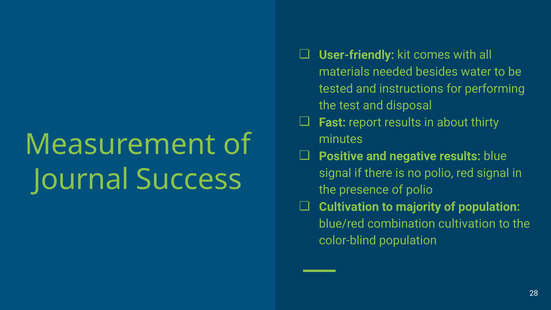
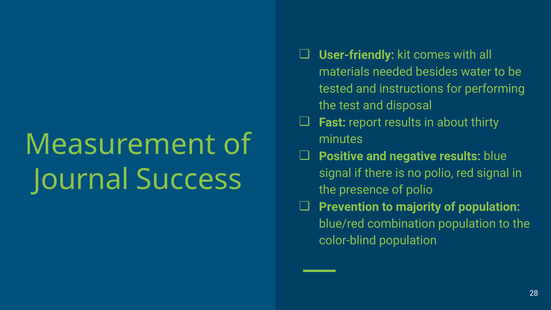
Cultivation: Cultivation -> Prevention (349, 207)
combination cultivation: cultivation -> population (467, 224)
